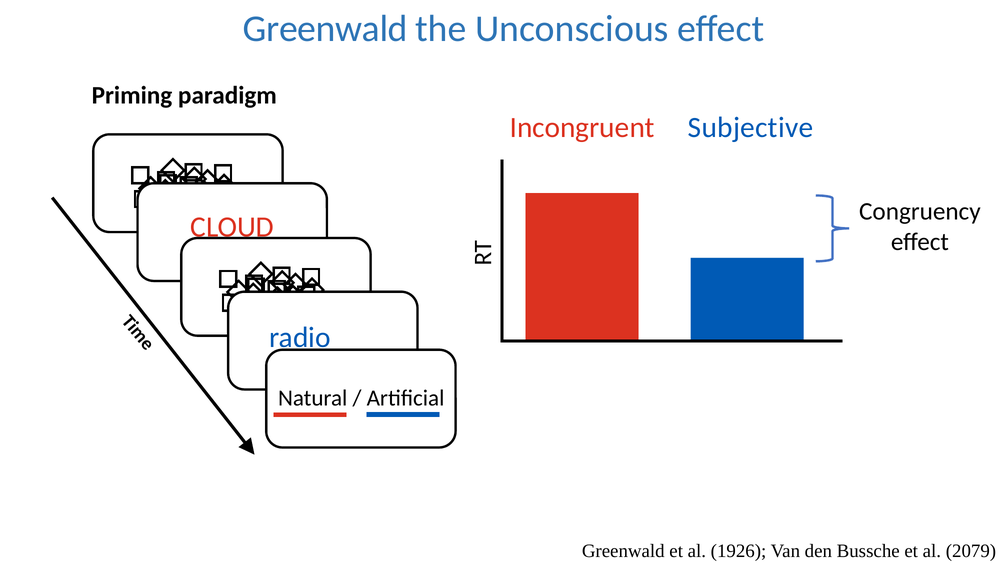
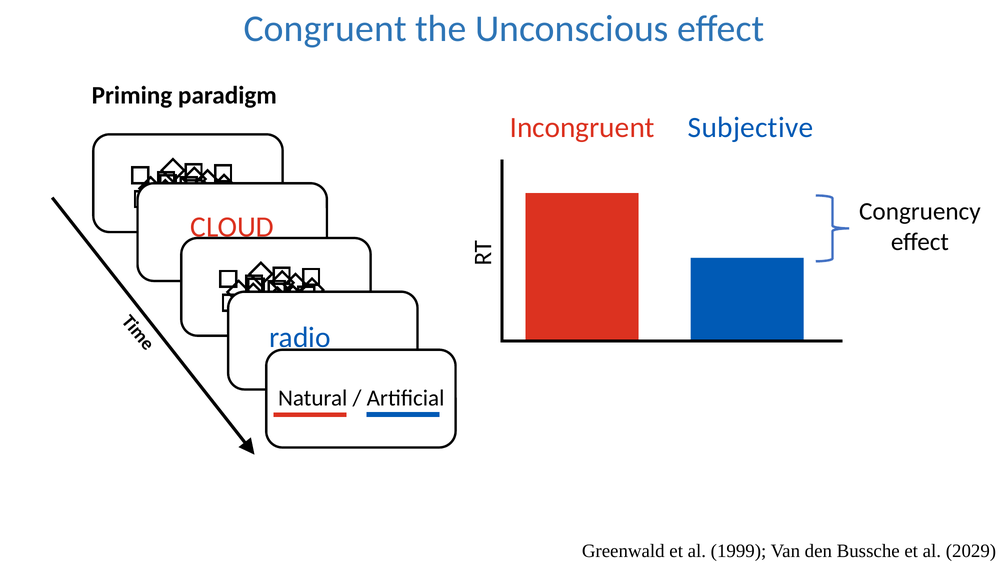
Greenwald: Greenwald -> Congruent (325, 29)
1926: 1926 -> 1999 (739, 551)
2079: 2079 -> 2029 (971, 551)
